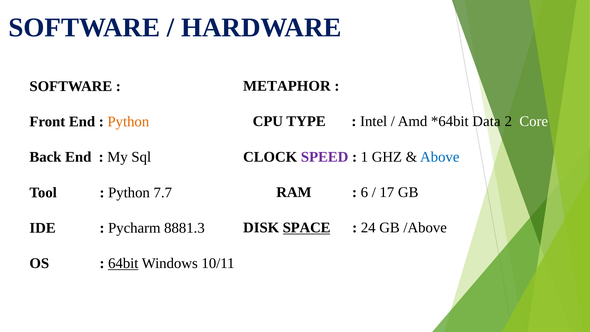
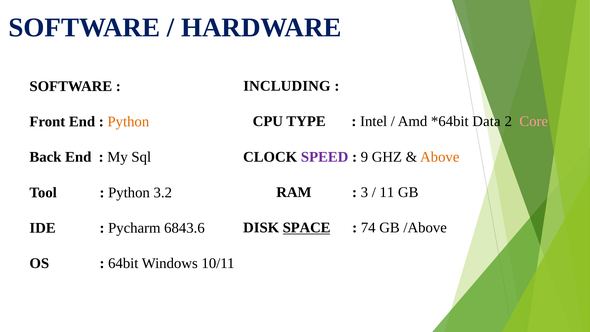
METAPHOR: METAPHOR -> INCLUDING (287, 86)
Core colour: white -> pink (534, 121)
1: 1 -> 9 (364, 157)
Above colour: blue -> orange (440, 157)
6: 6 -> 3 (364, 192)
17: 17 -> 11 (387, 192)
7.7: 7.7 -> 3.2 (163, 192)
24: 24 -> 74 (368, 228)
8881.3: 8881.3 -> 6843.6 (184, 228)
64bit underline: present -> none (123, 263)
